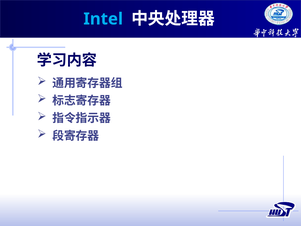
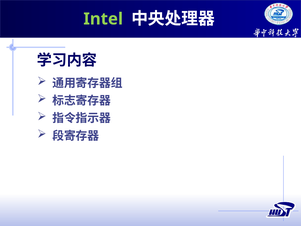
Intel colour: light blue -> light green (103, 19)
